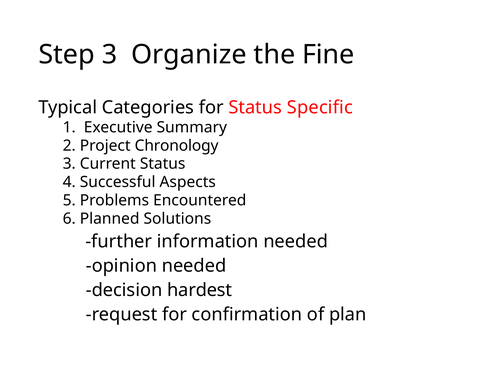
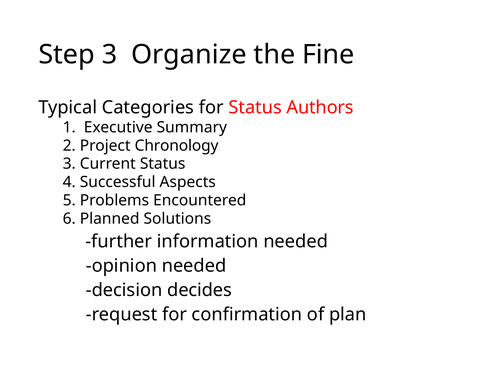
Specific: Specific -> Authors (320, 108)
hardest: hardest -> decides (200, 290)
